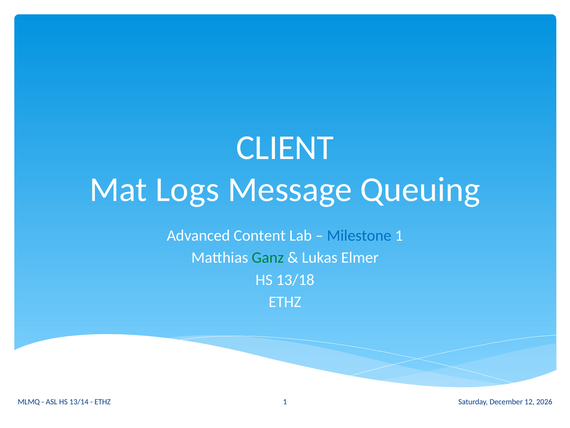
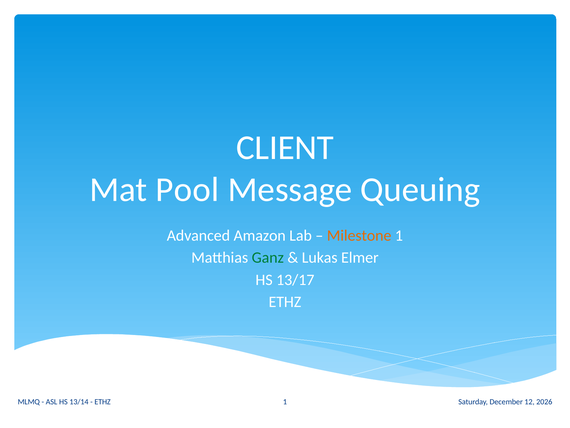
Logs: Logs -> Pool (187, 189)
Content: Content -> Amazon (260, 235)
Milestone colour: blue -> orange (359, 235)
13/18: 13/18 -> 13/17 (295, 280)
